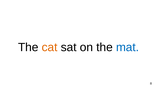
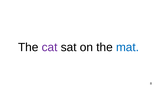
cat colour: orange -> purple (50, 47)
